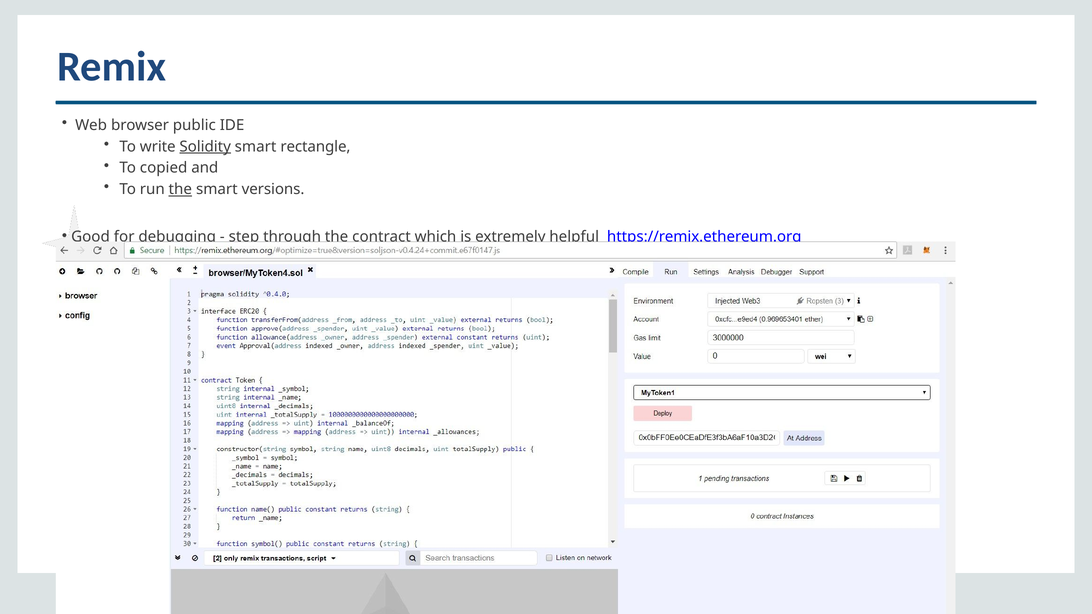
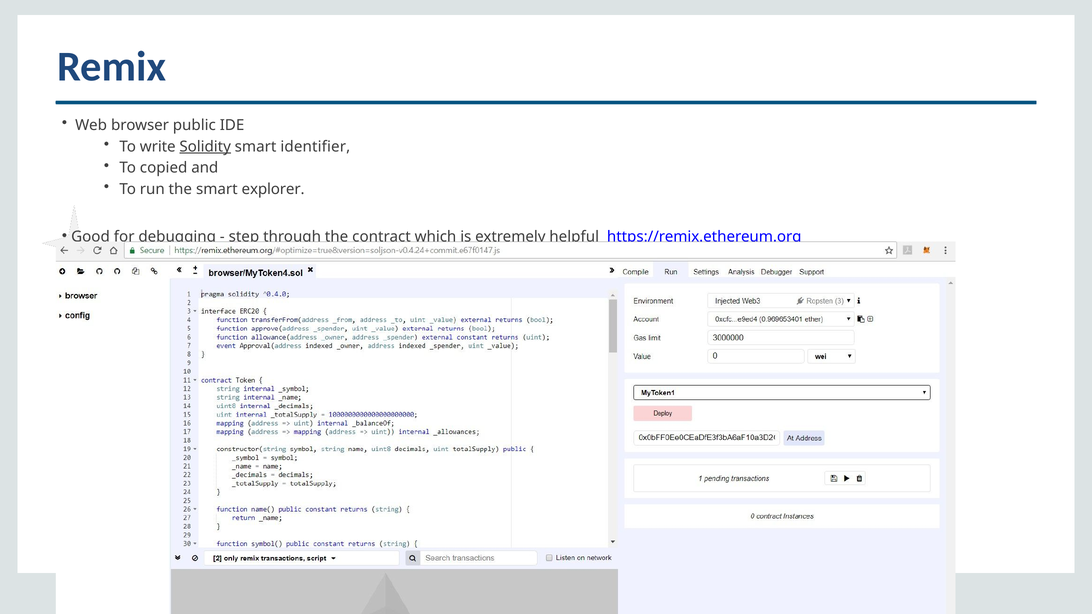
rectangle: rectangle -> identifier (315, 147)
the underline: present -> none (180, 190)
versions: versions -> explorer (273, 190)
